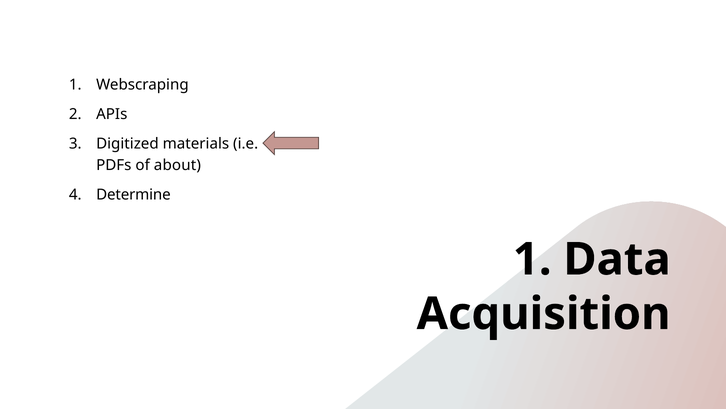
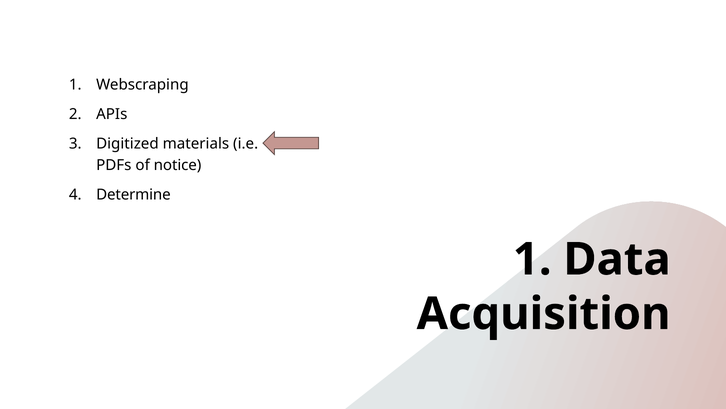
about: about -> notice (178, 165)
